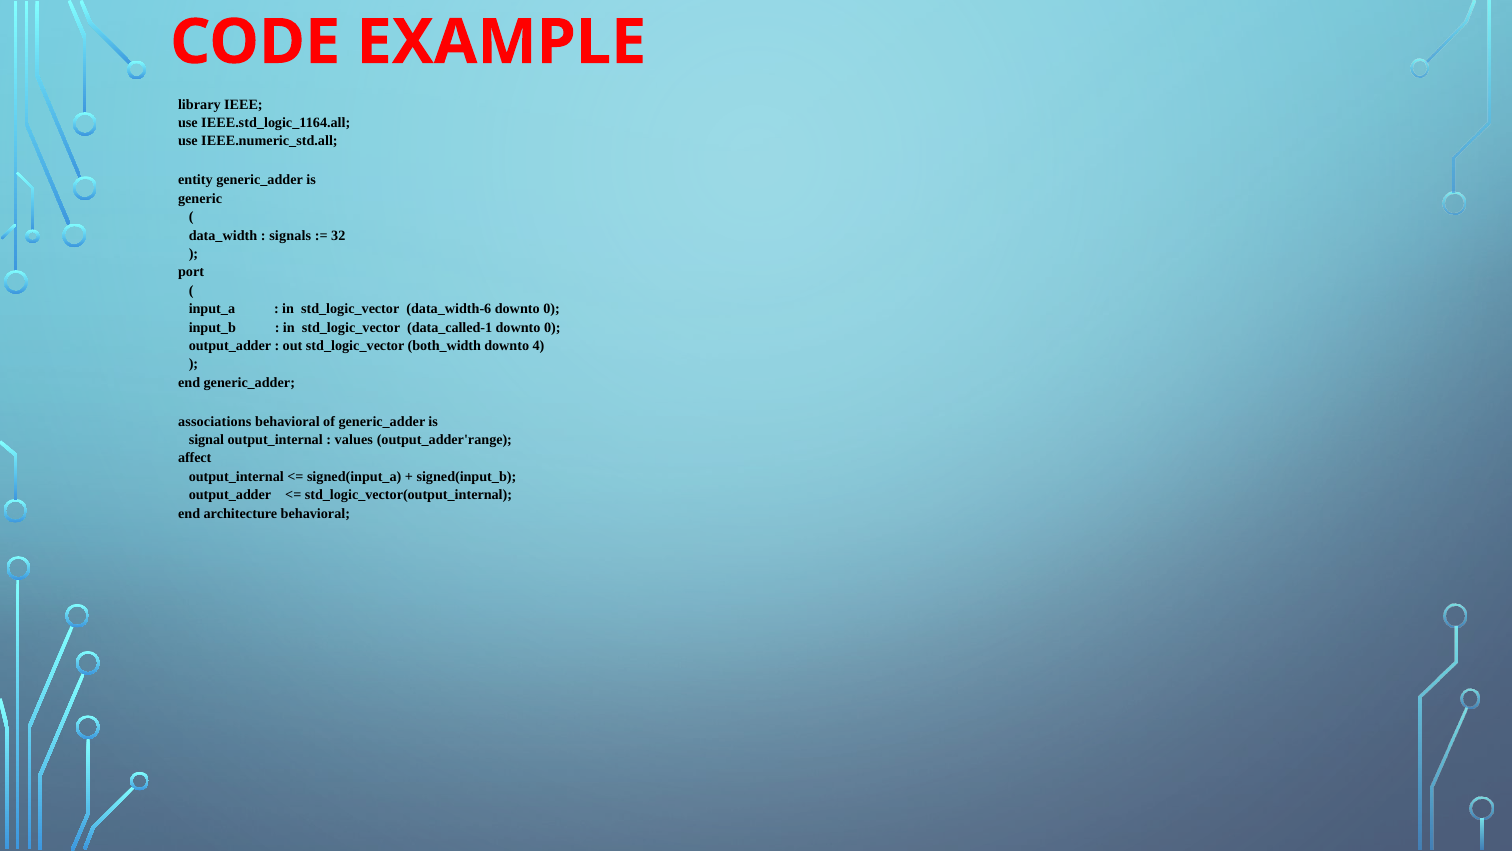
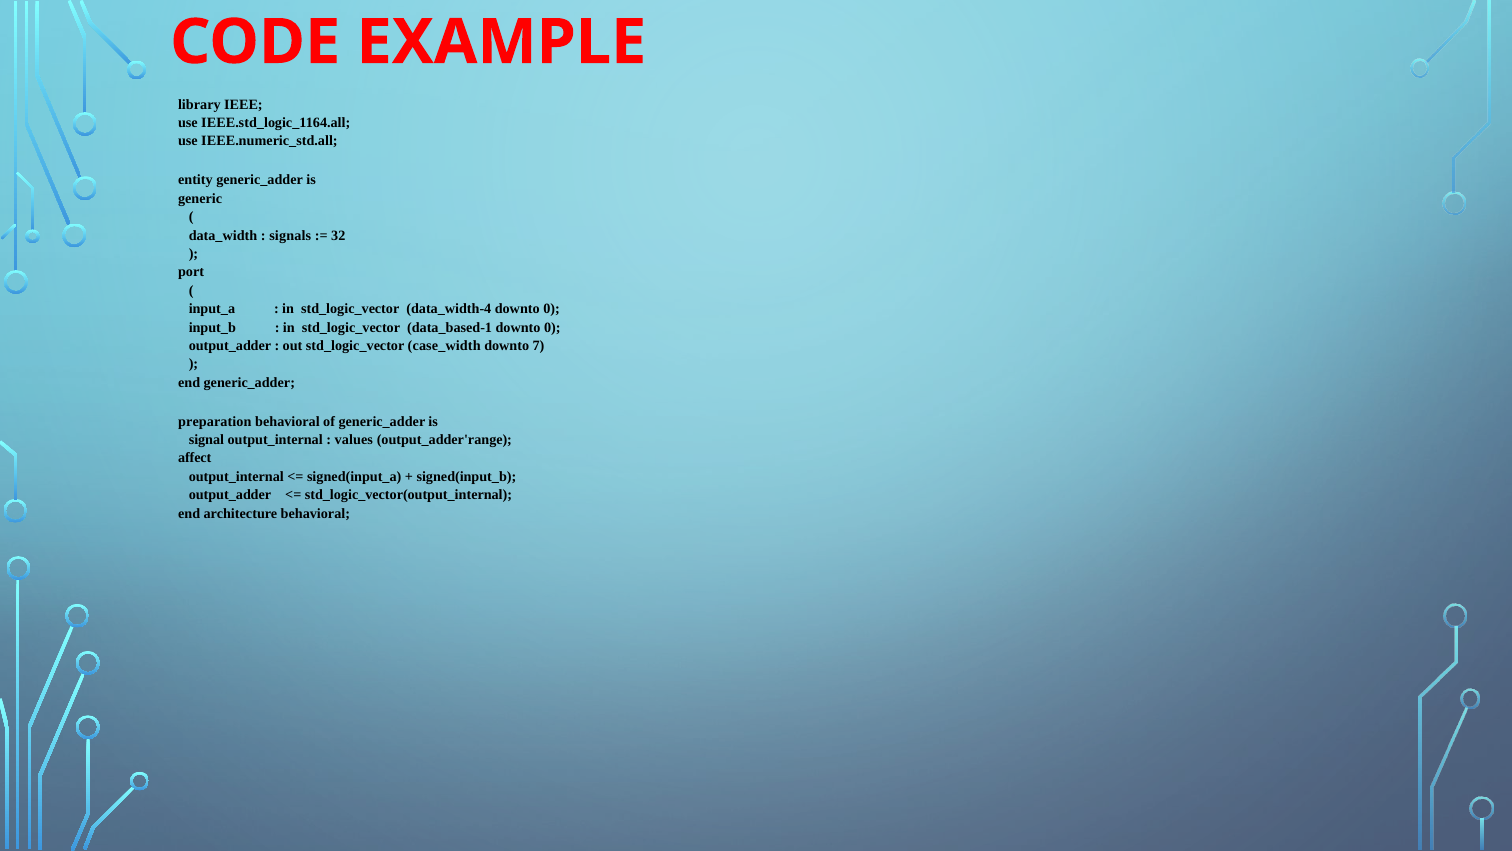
data_width-6: data_width-6 -> data_width-4 (449, 309)
data_called-1: data_called-1 -> data_based-1 (450, 327)
both_width: both_width -> case_width (444, 346)
4: 4 -> 7 (539, 346)
associations: associations -> preparation (215, 421)
